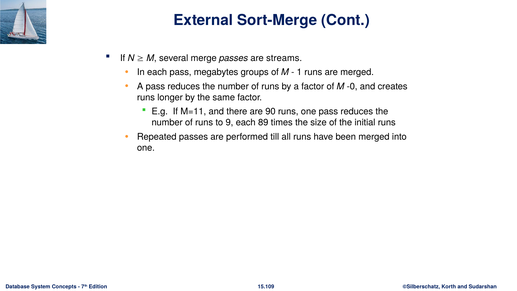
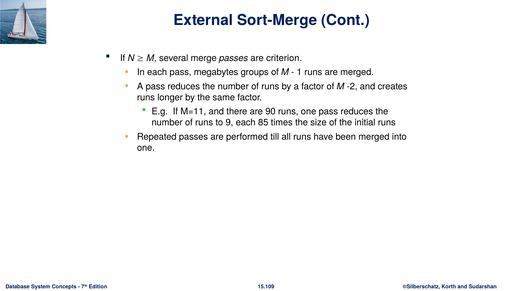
streams: streams -> criterion (284, 58)
-0: -0 -> -2 (352, 86)
89: 89 -> 85 (263, 123)
